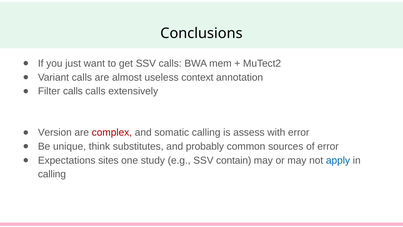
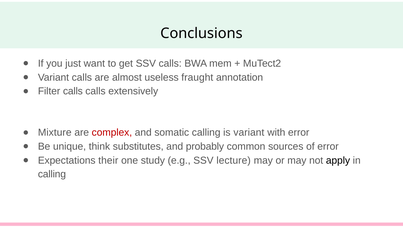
context: context -> fraught (197, 77)
Version: Version -> Mixture (55, 132)
is assess: assess -> variant (249, 132)
sites: sites -> their (108, 160)
contain: contain -> lecture (234, 160)
apply colour: blue -> black (338, 160)
